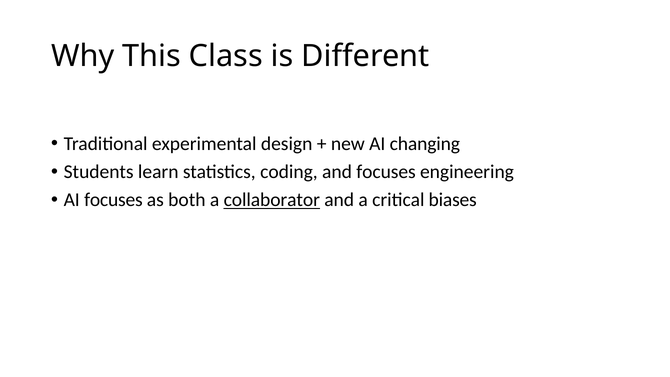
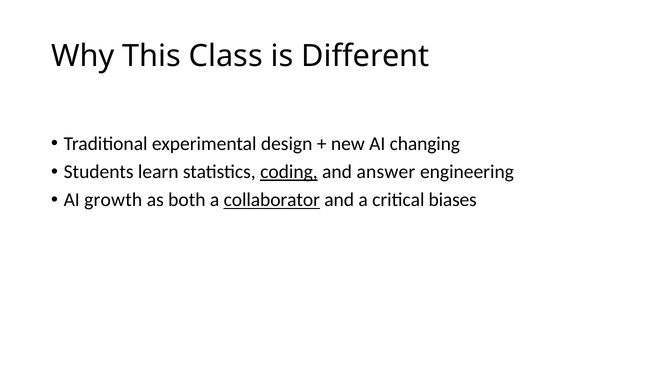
coding underline: none -> present (289, 172)
and focuses: focuses -> answer (386, 172)
AI focuses: focuses -> growth (113, 200)
